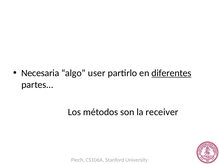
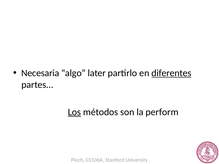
user: user -> later (97, 73)
Los underline: none -> present (74, 112)
receiver: receiver -> perform (162, 112)
